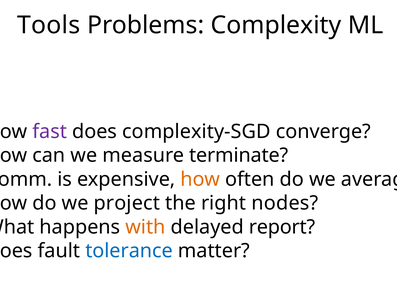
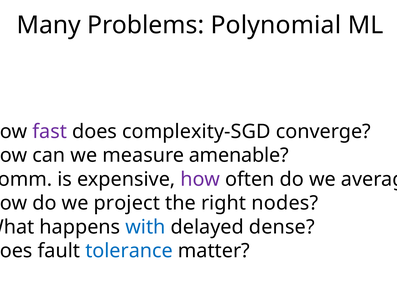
Tools: Tools -> Many (49, 25)
Complexity: Complexity -> Polynomial (276, 25)
terminate: terminate -> amenable (239, 155)
how colour: orange -> purple (200, 179)
with colour: orange -> blue (145, 227)
report: report -> dense (282, 227)
